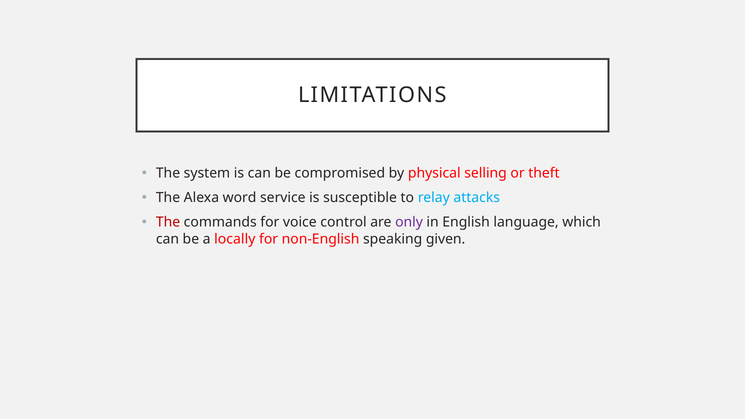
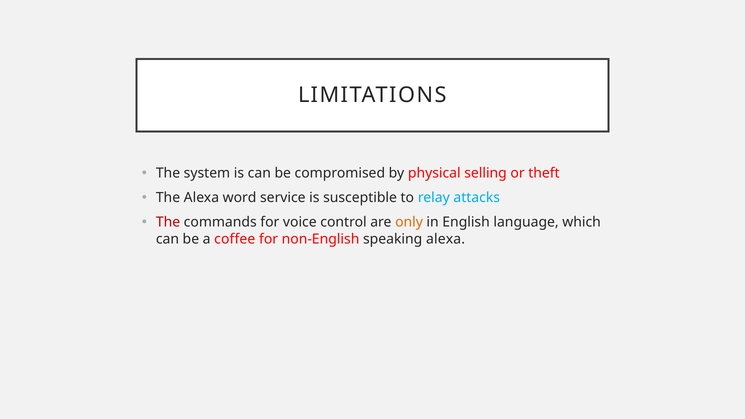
only colour: purple -> orange (409, 222)
locally: locally -> coffee (235, 239)
speaking given: given -> alexa (446, 239)
